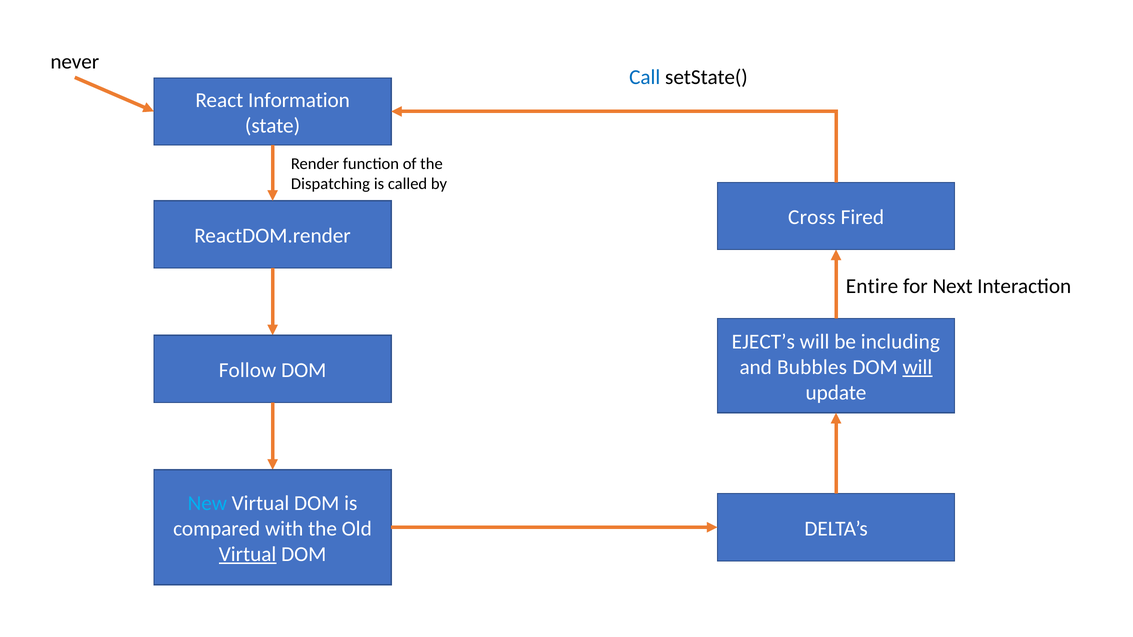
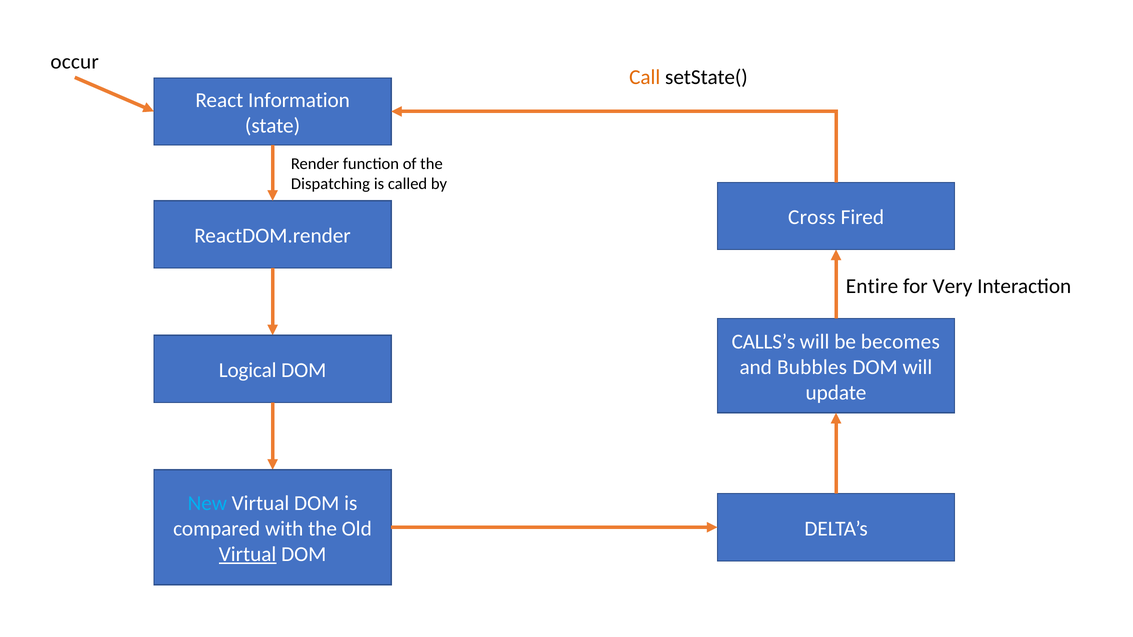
never: never -> occur (75, 62)
Call colour: blue -> orange (645, 77)
Next: Next -> Very (952, 287)
EJECT’s: EJECT’s -> CALLS’s (763, 342)
including: including -> becomes (900, 342)
will underline: present -> none (917, 367)
Follow: Follow -> Logical (248, 371)
